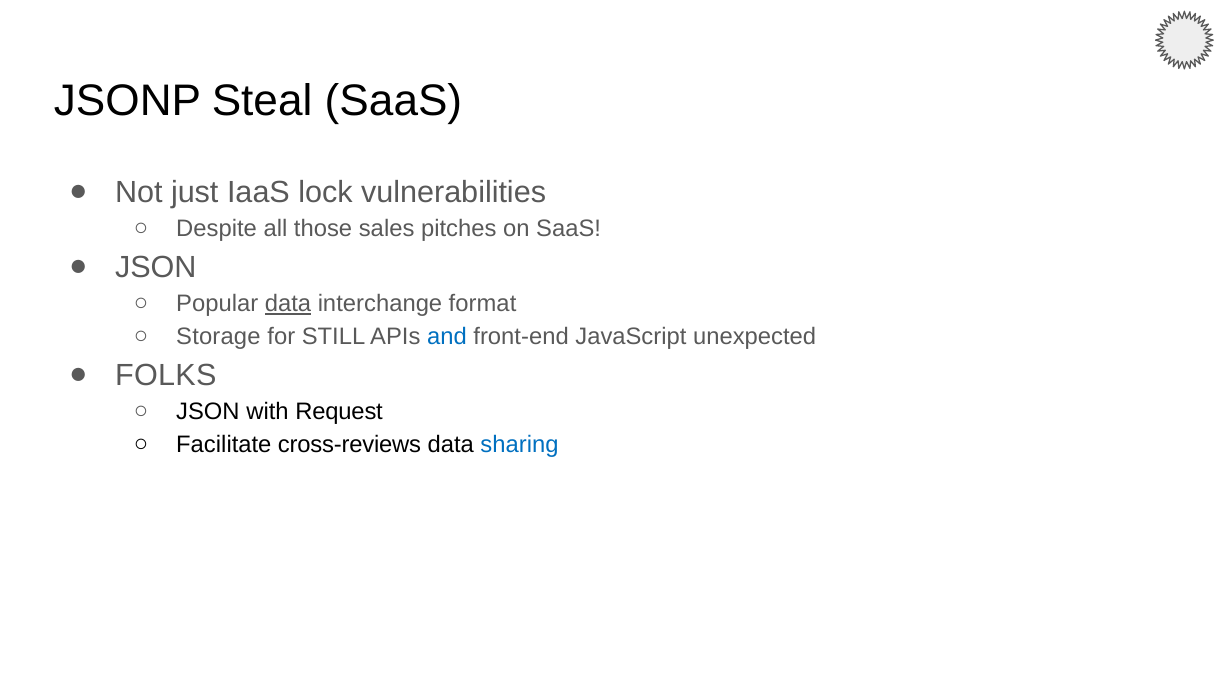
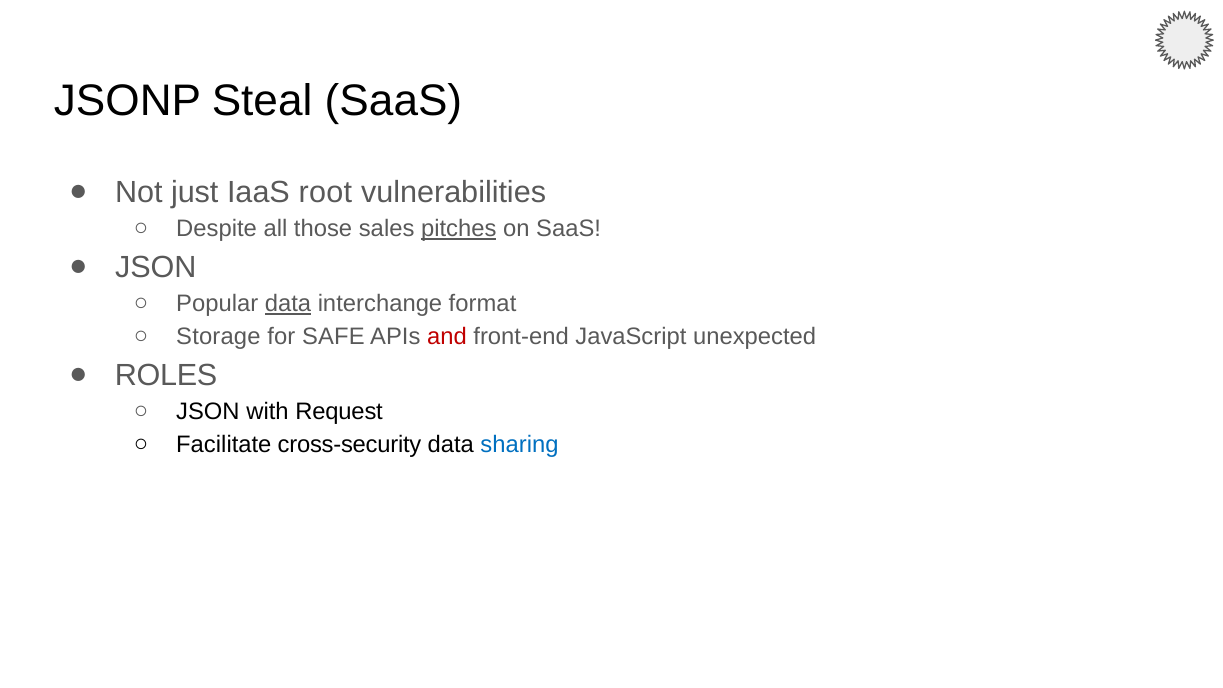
lock: lock -> root (325, 192)
pitches underline: none -> present (459, 229)
STILL: STILL -> SAFE (333, 337)
and colour: blue -> red (447, 337)
FOLKS: FOLKS -> ROLES (166, 375)
cross-reviews: cross-reviews -> cross-security (350, 445)
